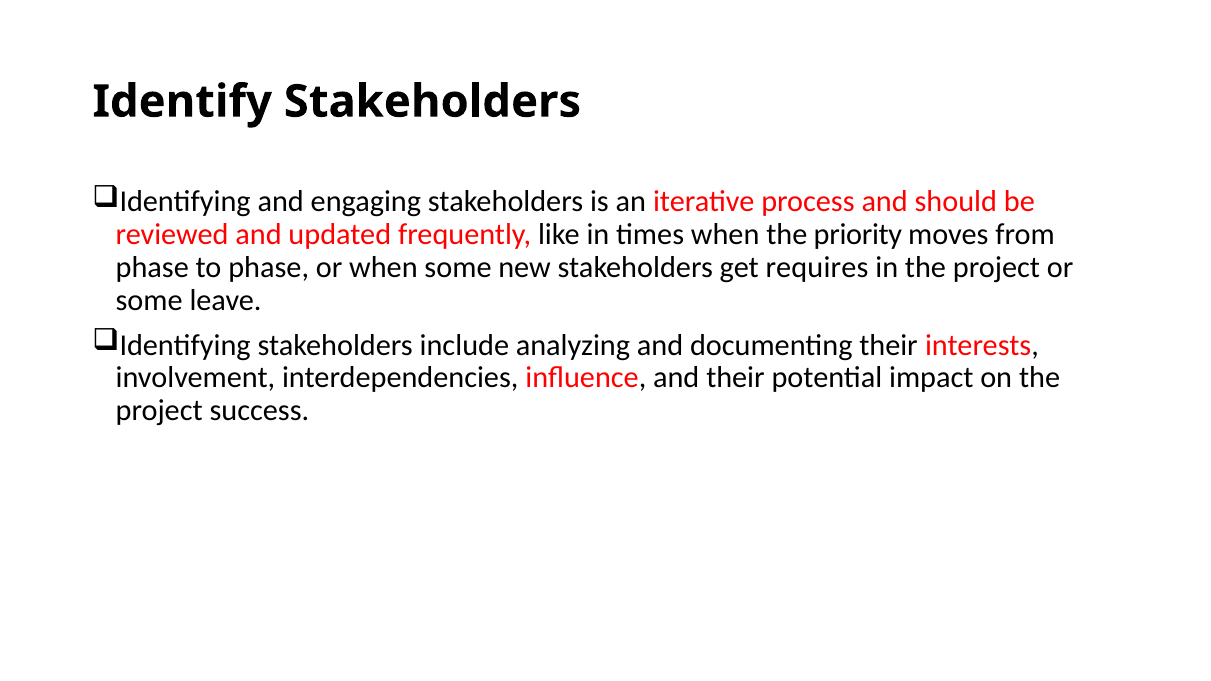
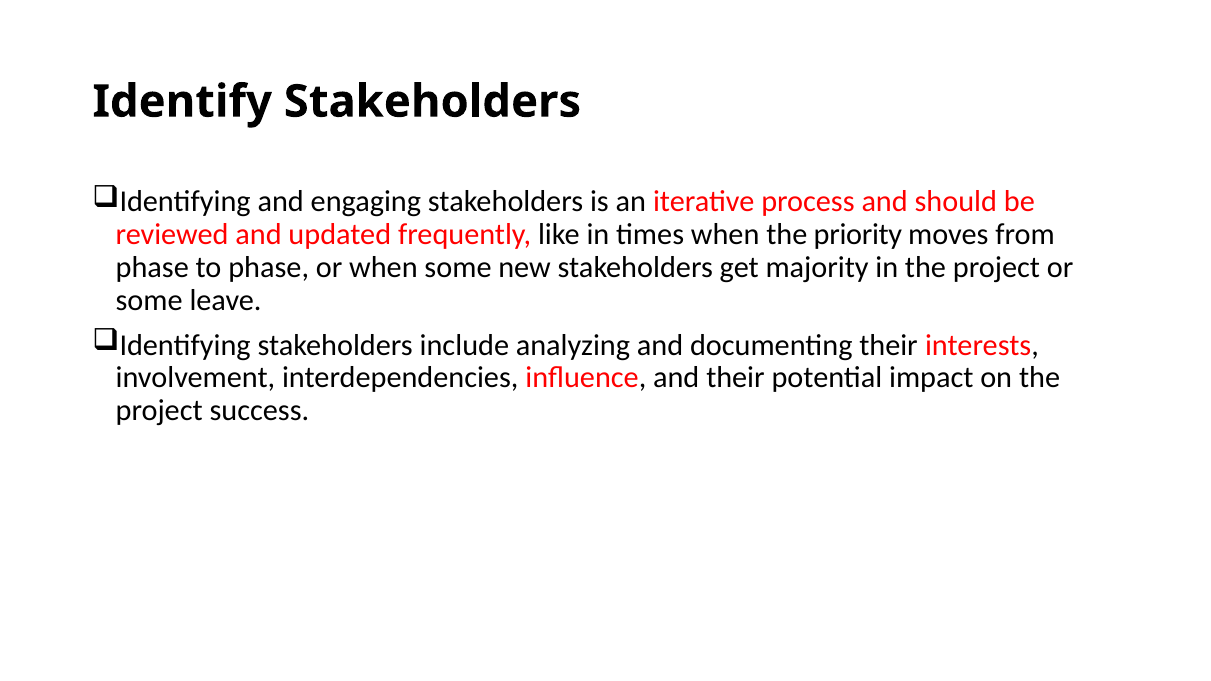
requires: requires -> majority (817, 267)
